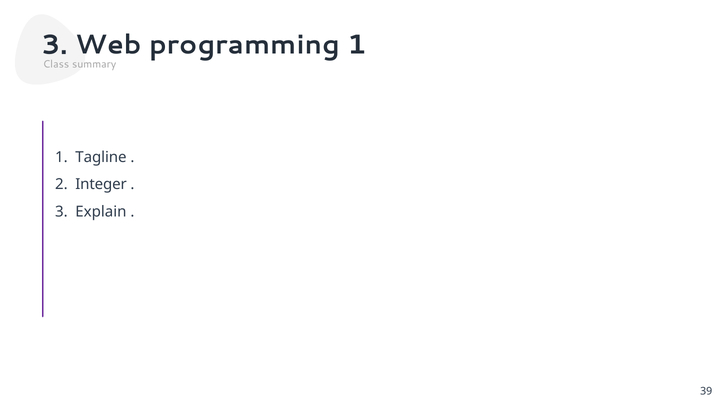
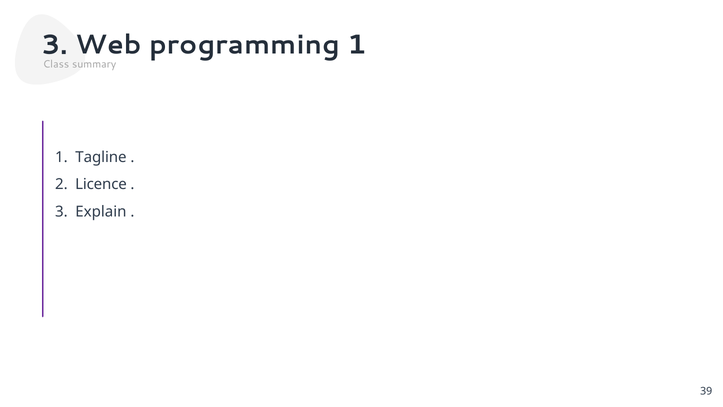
Integer: Integer -> Licence (101, 184)
